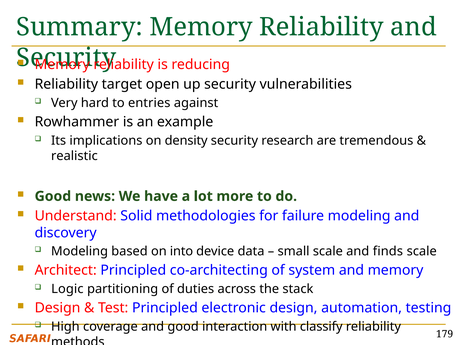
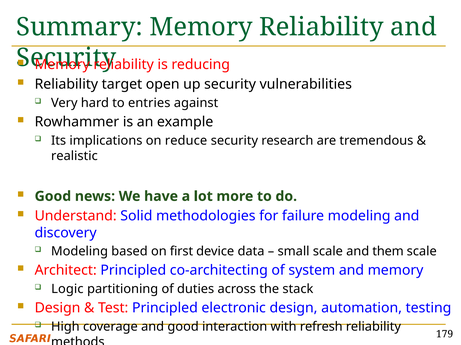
density: density -> reduce (186, 141)
into: into -> first (181, 252)
finds: finds -> them (388, 252)
classify: classify -> refresh (321, 327)
